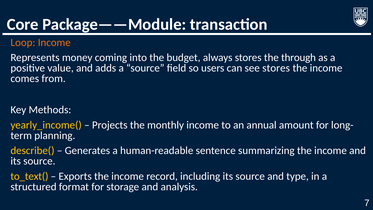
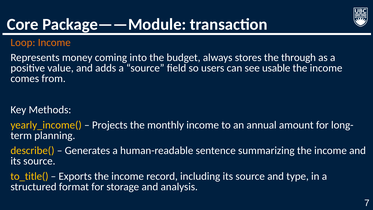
see stores: stores -> usable (276, 68)
to_text(: to_text( -> to_title( (29, 176)
